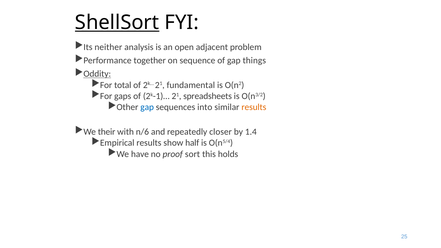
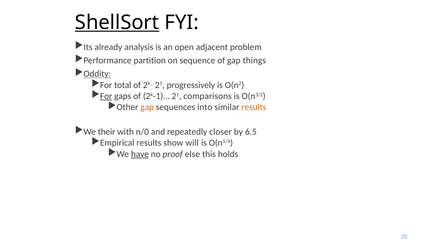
neither: neither -> already (108, 47)
together: together -> partition (150, 60)
fundamental: fundamental -> progressively (191, 85)
For underline: none -> present (106, 96)
spreadsheets: spreadsheets -> comparisons (207, 96)
gap colour: blue -> orange (147, 107)
n/6: n/6 -> n/0 (142, 132)
1.4: 1.4 -> 6.5 (251, 132)
half: half -> will (192, 143)
have underline: none -> present (140, 154)
sort: sort -> else (192, 154)
